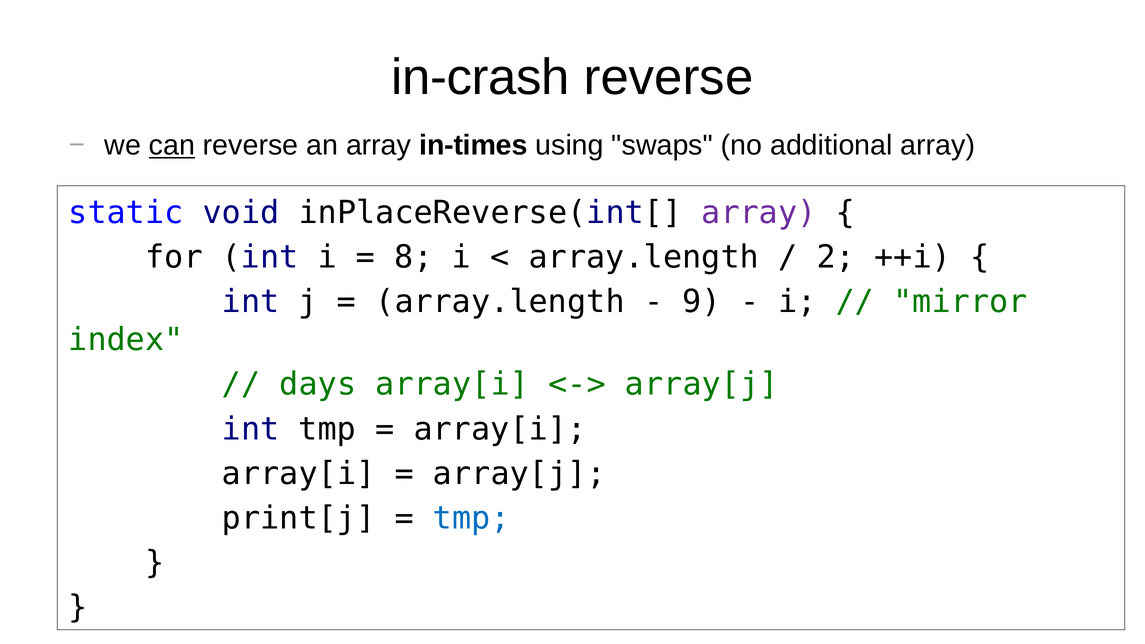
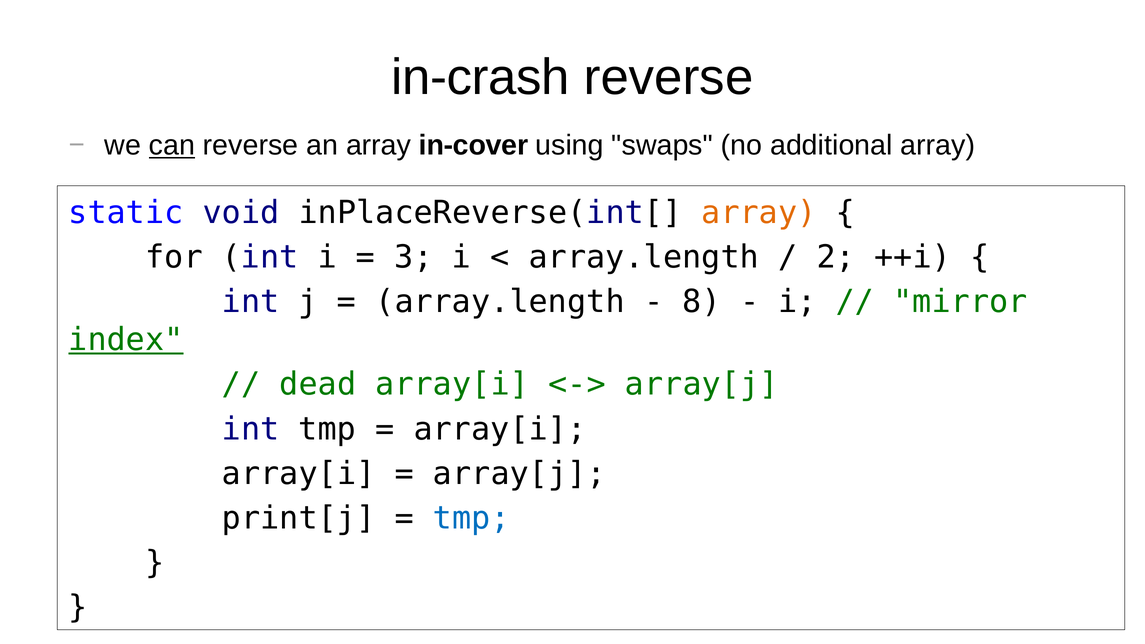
in-times: in-times -> in-cover (474, 146)
array colour: purple -> orange (759, 213)
8: 8 -> 3 (413, 257)
9: 9 -> 8 (702, 302)
index underline: none -> present (126, 340)
days: days -> dead (318, 385)
